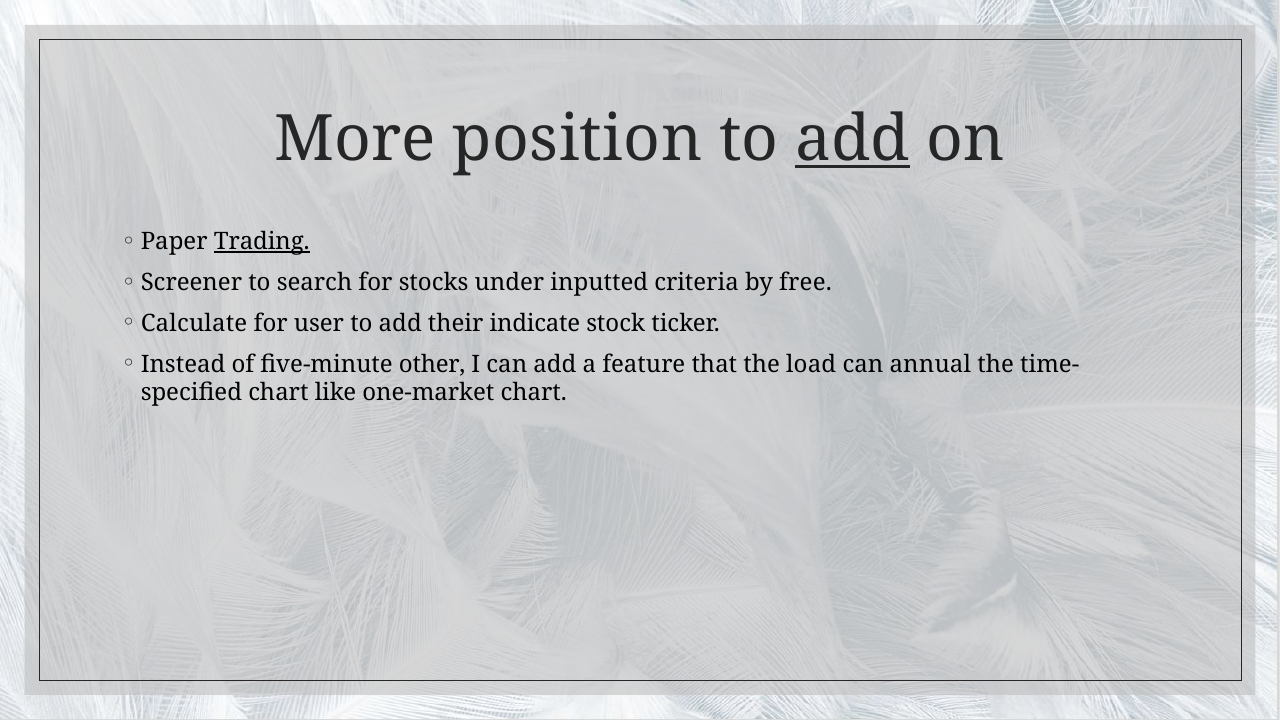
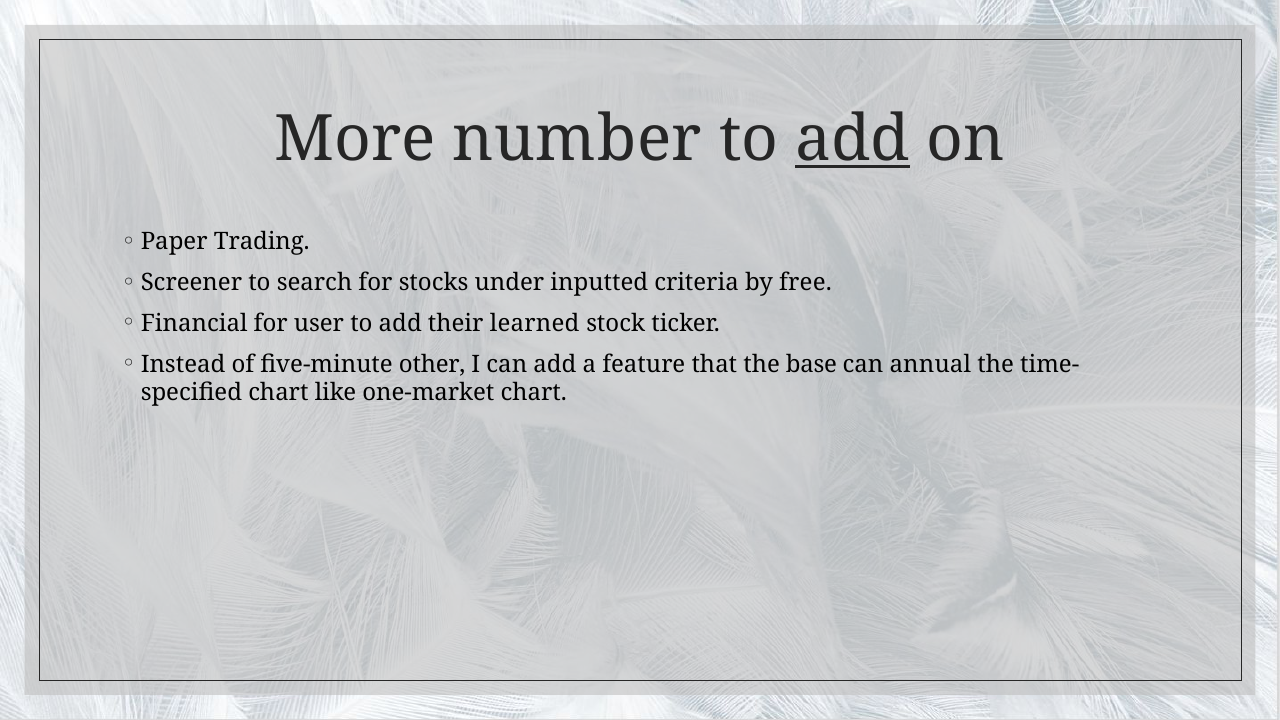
position: position -> number (577, 139)
Trading underline: present -> none (262, 242)
Calculate: Calculate -> Financial (194, 323)
indicate: indicate -> learned (535, 323)
load: load -> base (811, 364)
